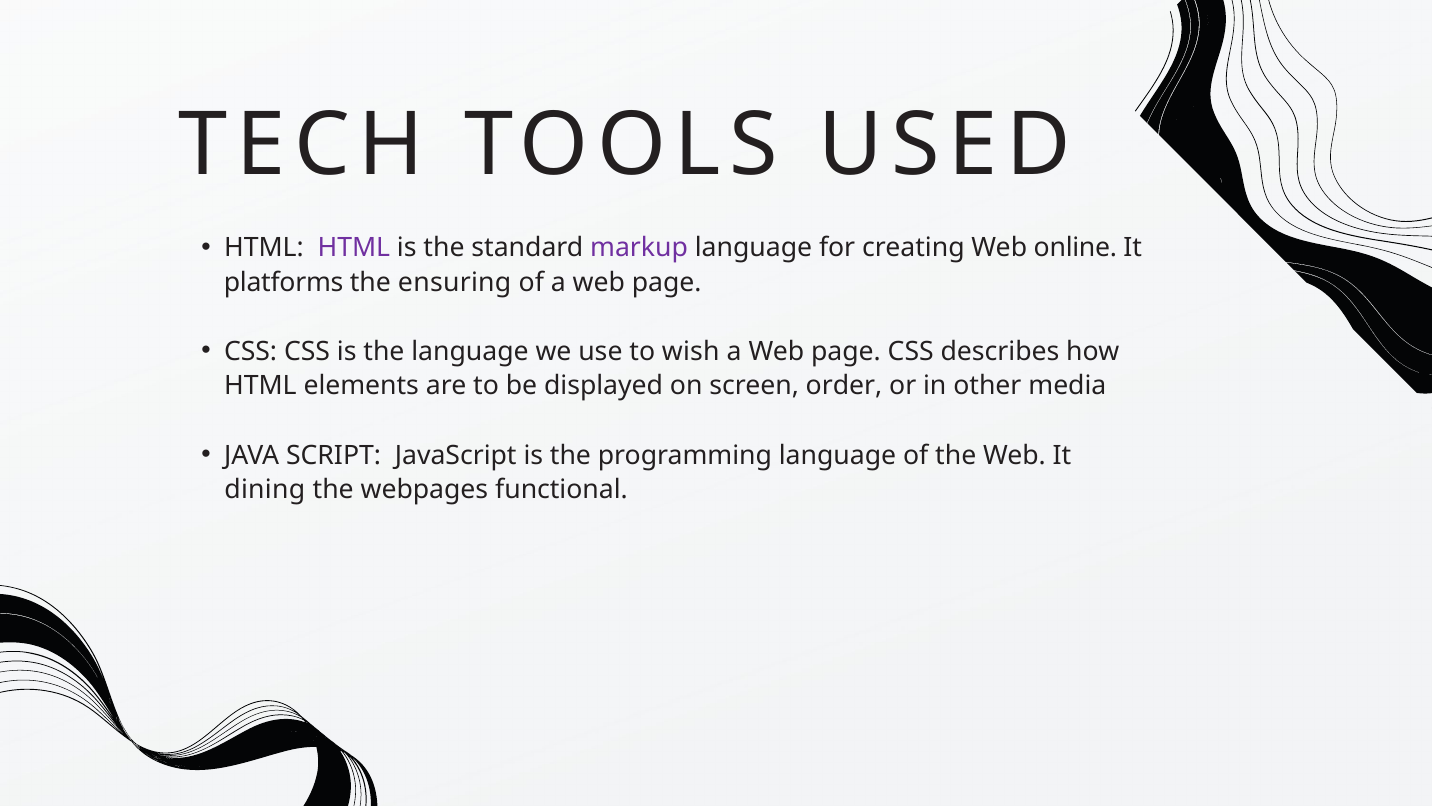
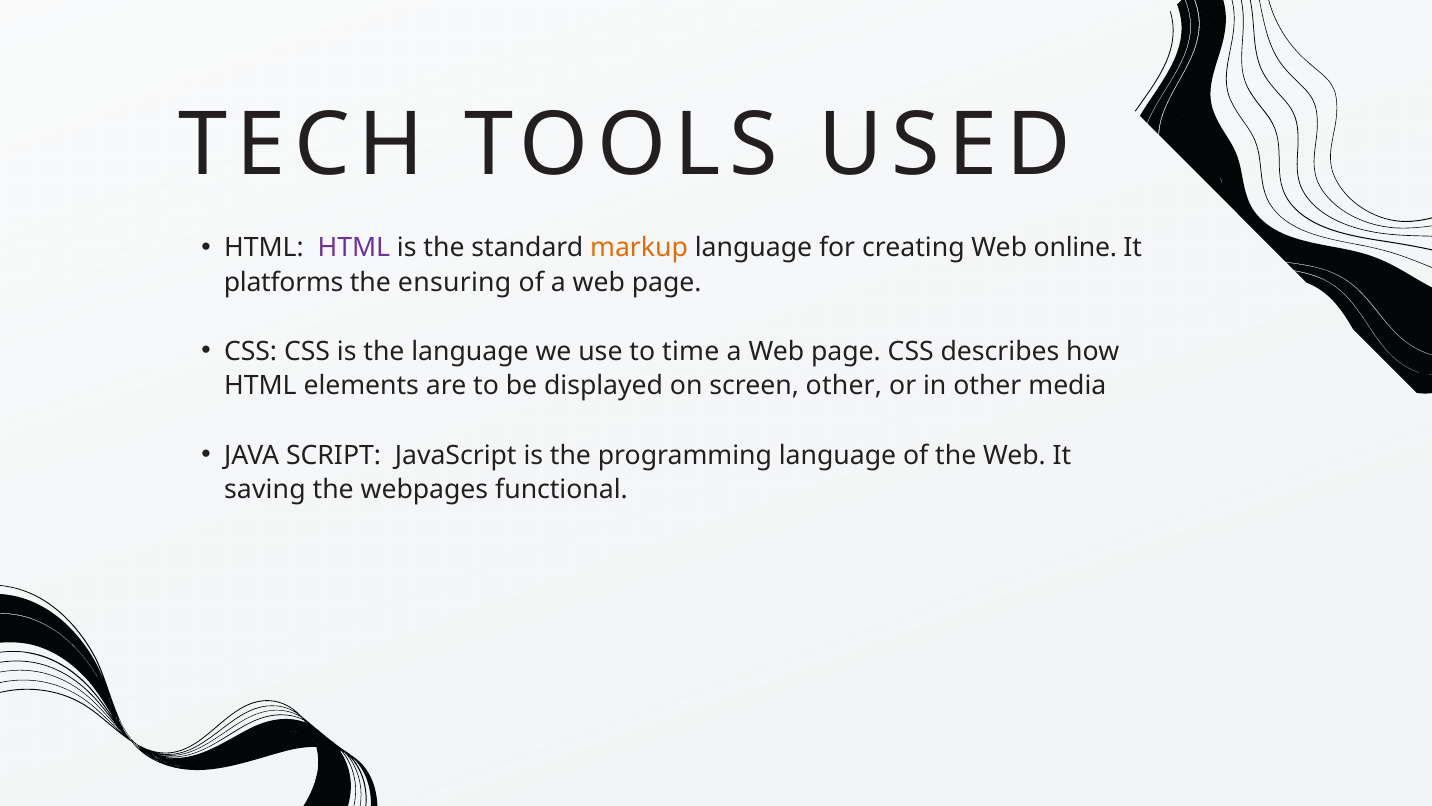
markup colour: purple -> orange (639, 248)
wish: wish -> time (691, 351)
screen order: order -> other (844, 386)
dining: dining -> saving (265, 490)
